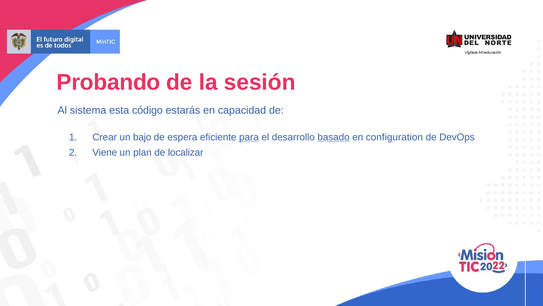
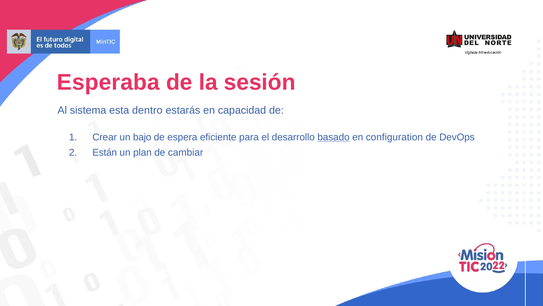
Probando: Probando -> Esperaba (108, 82)
código: código -> dentro (147, 110)
para underline: present -> none (249, 137)
Viene: Viene -> Están (105, 152)
localizar: localizar -> cambiar (186, 152)
